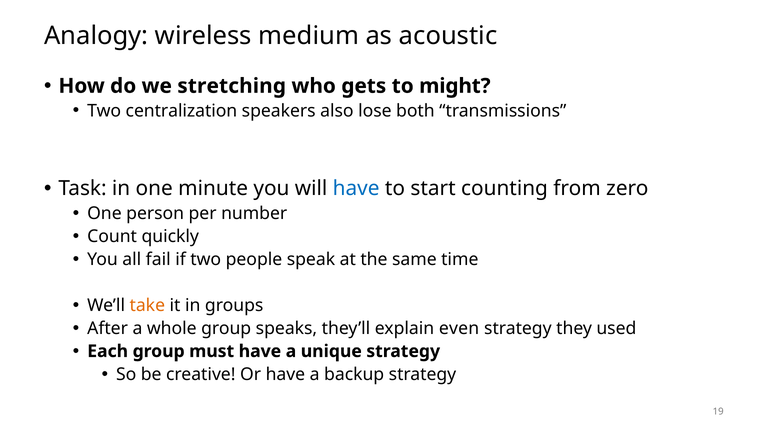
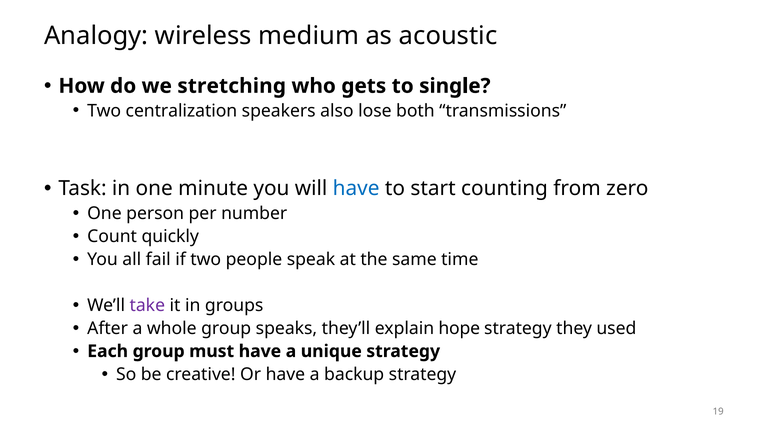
might: might -> single (455, 86)
take colour: orange -> purple (147, 305)
even: even -> hope (459, 328)
